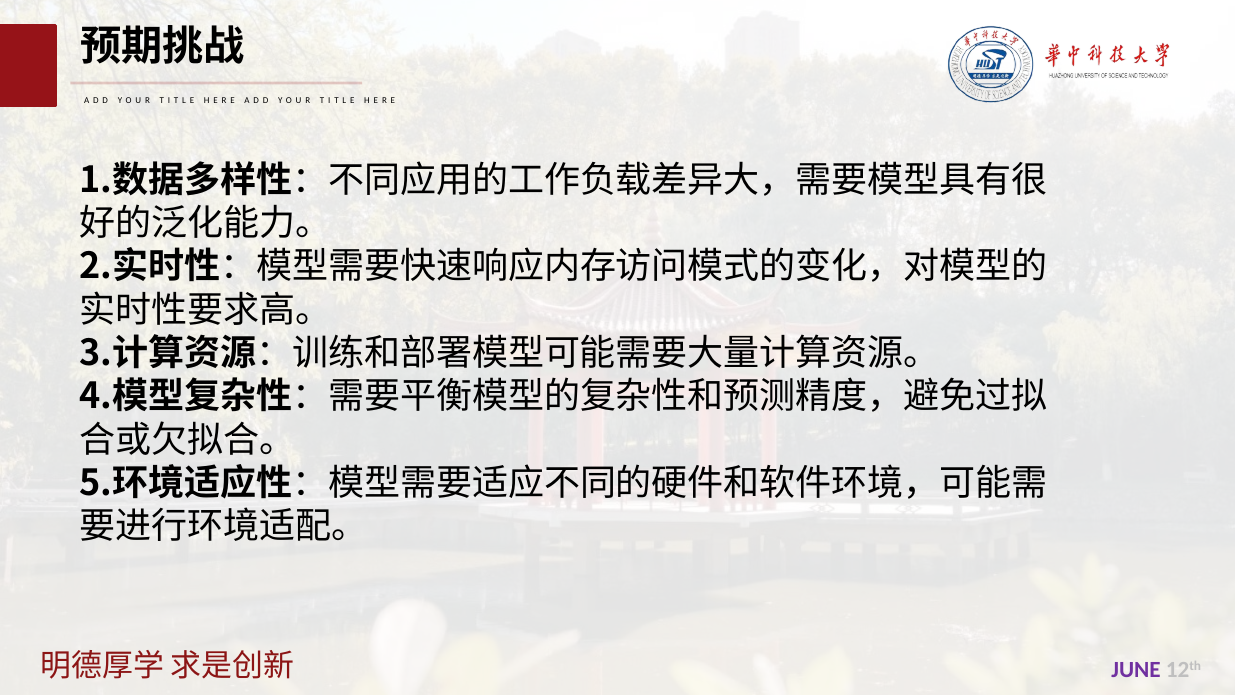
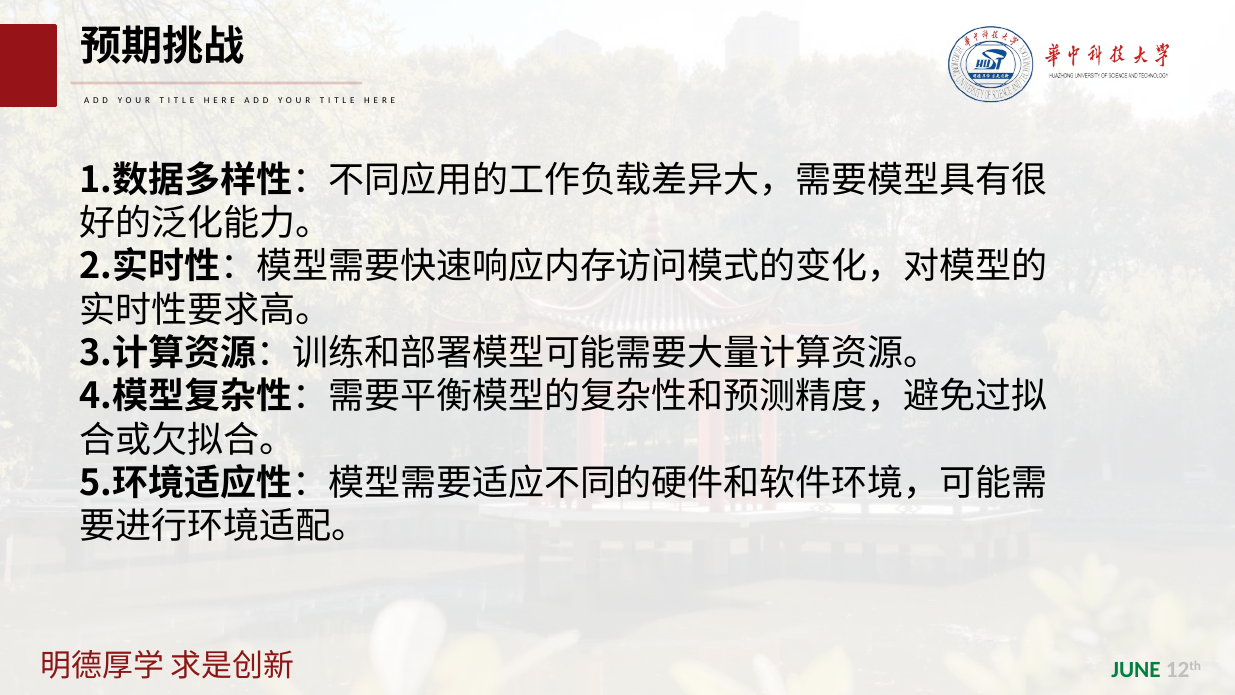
JUNE colour: purple -> green (1136, 670)
